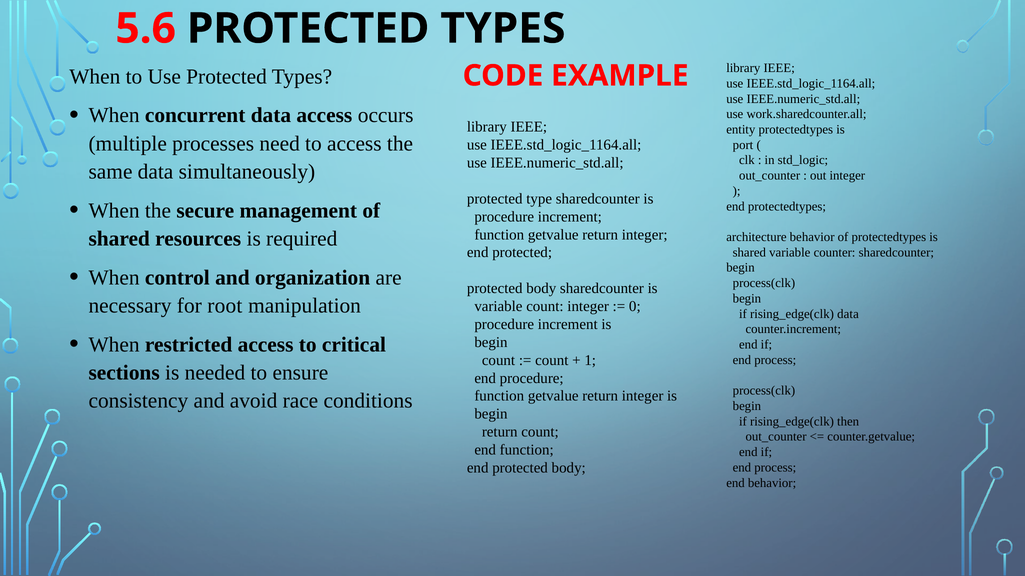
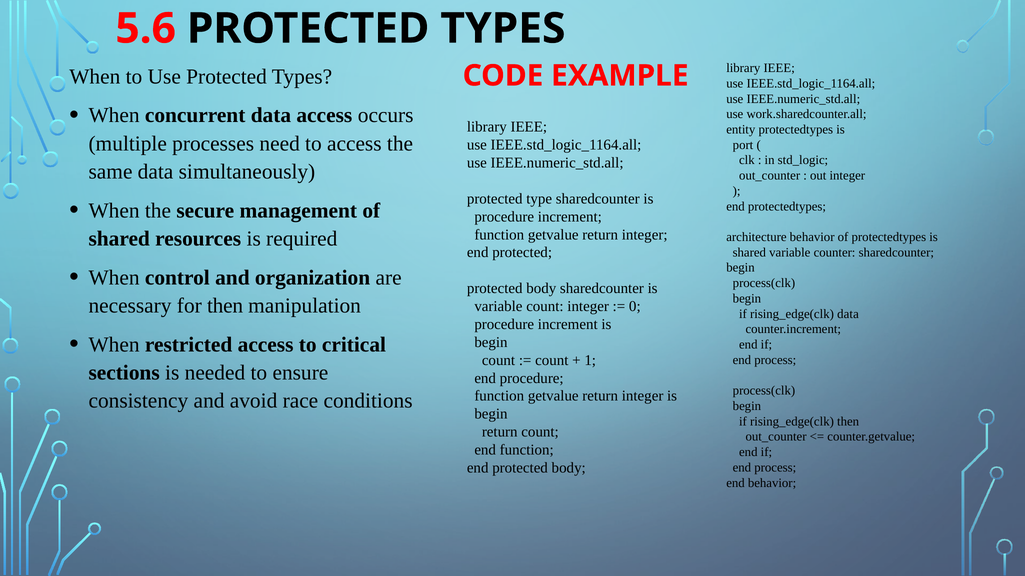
for root: root -> then (225, 306)
